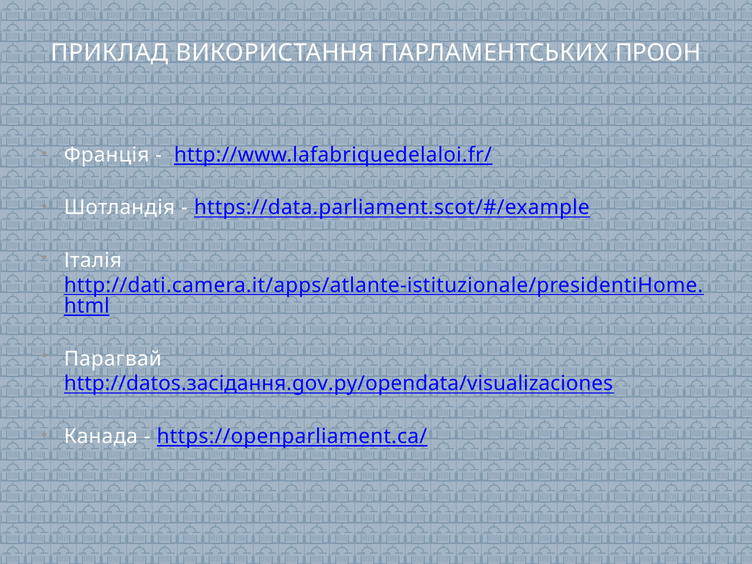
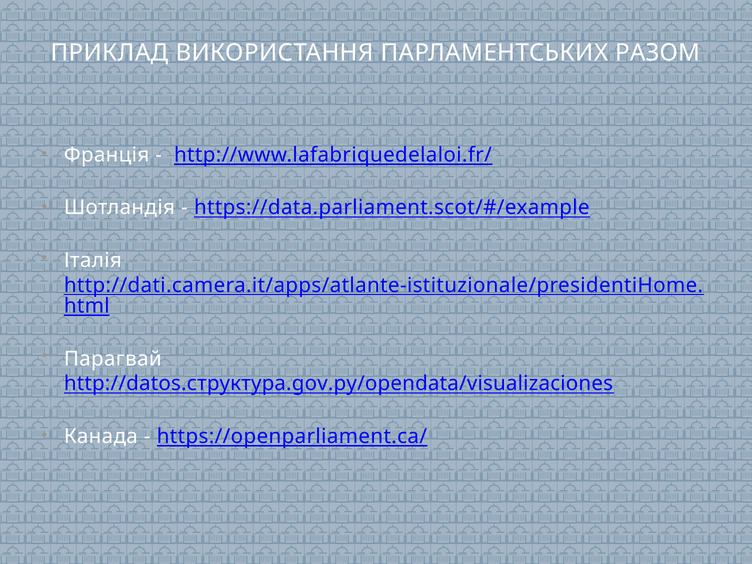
ПРООН: ПРООН -> РАЗОМ (658, 53)
http://datos.засідання.gov.py/opendata/visualizaciones: http://datos.засідання.gov.py/opendata/visualizaciones -> http://datos.структура.gov.py/opendata/visualizaciones (338, 383)
